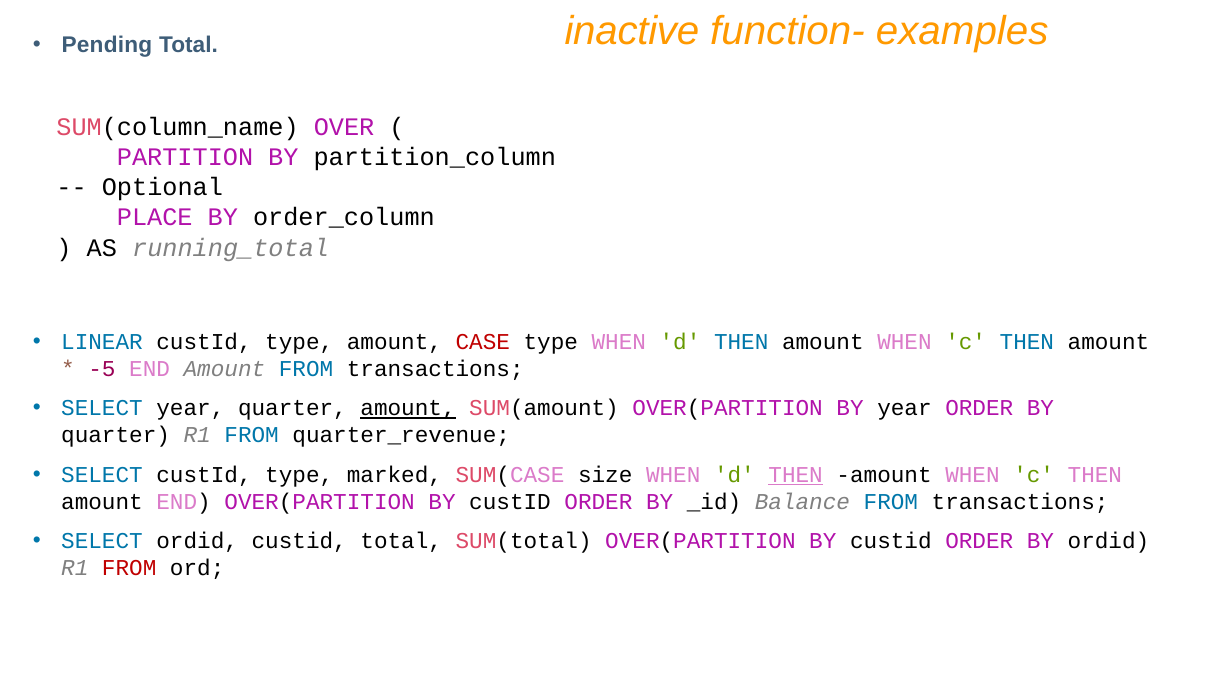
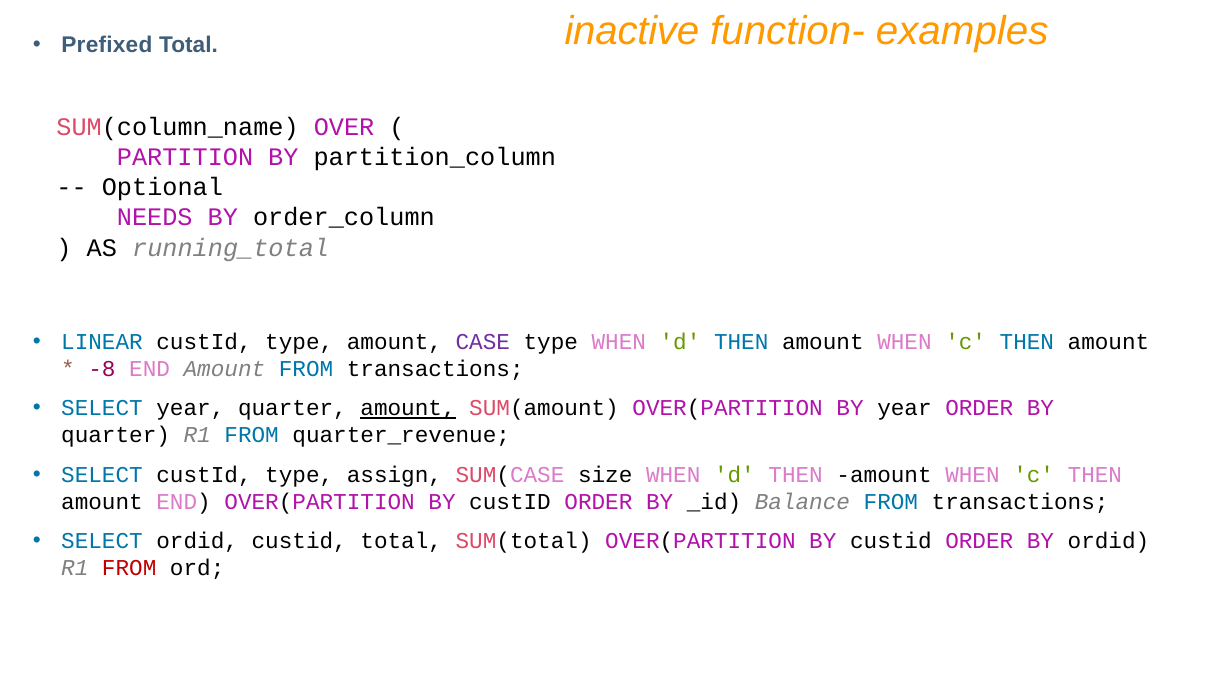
Pending: Pending -> Prefixed (107, 45)
PLACE: PLACE -> NEEDS (155, 218)
CASE colour: red -> purple (483, 342)
-5: -5 -> -8 (102, 369)
marked: marked -> assign (394, 475)
THEN underline: present -> none (796, 475)
